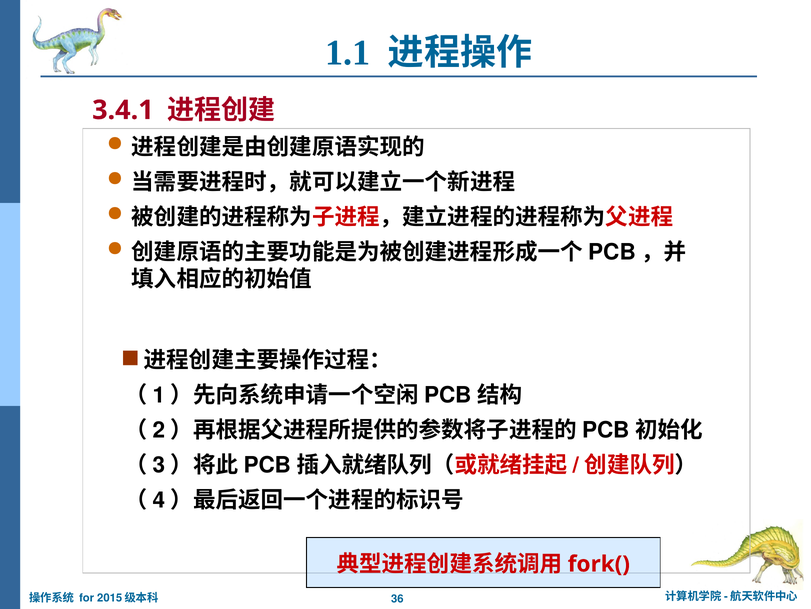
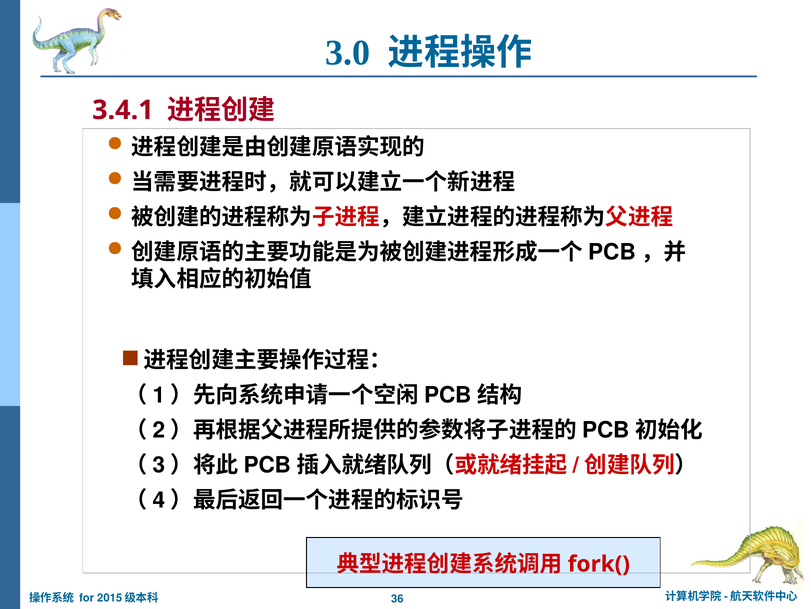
1.1: 1.1 -> 3.0 (348, 53)
